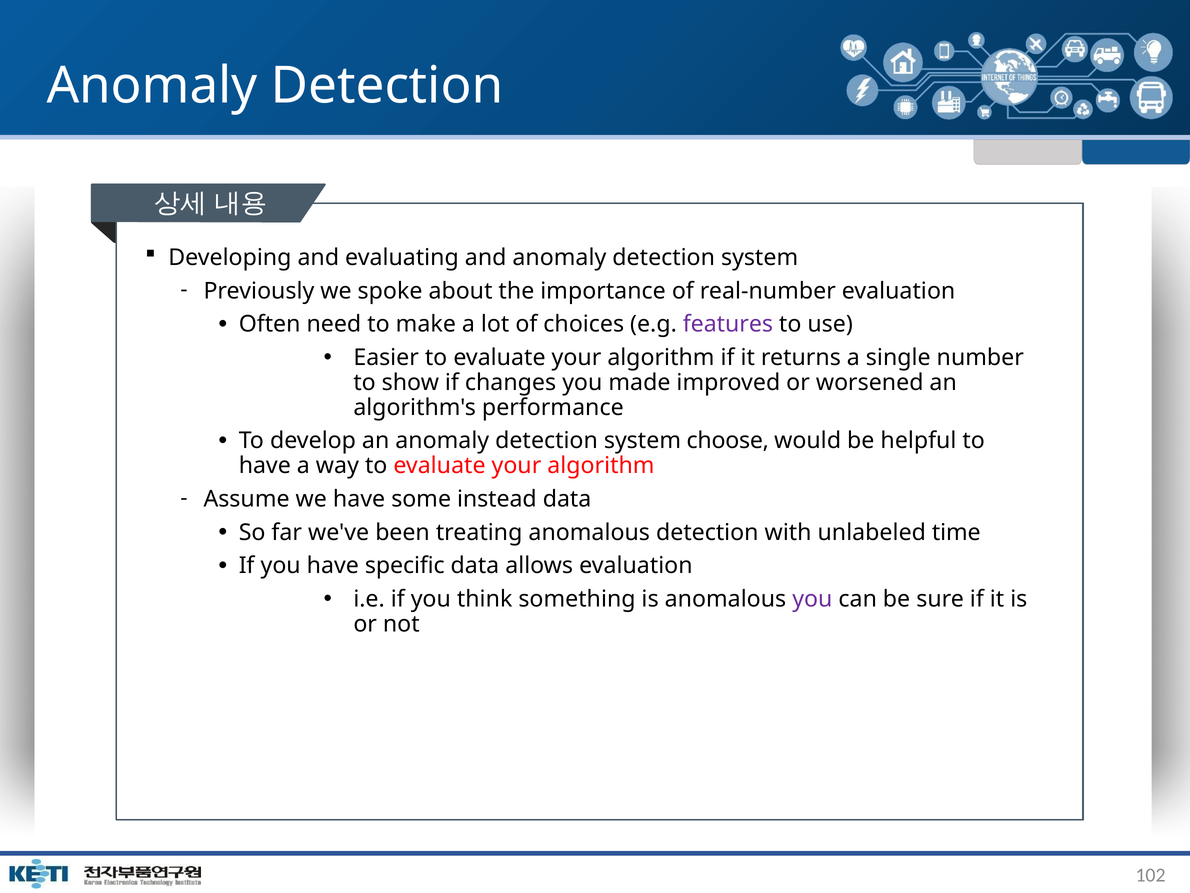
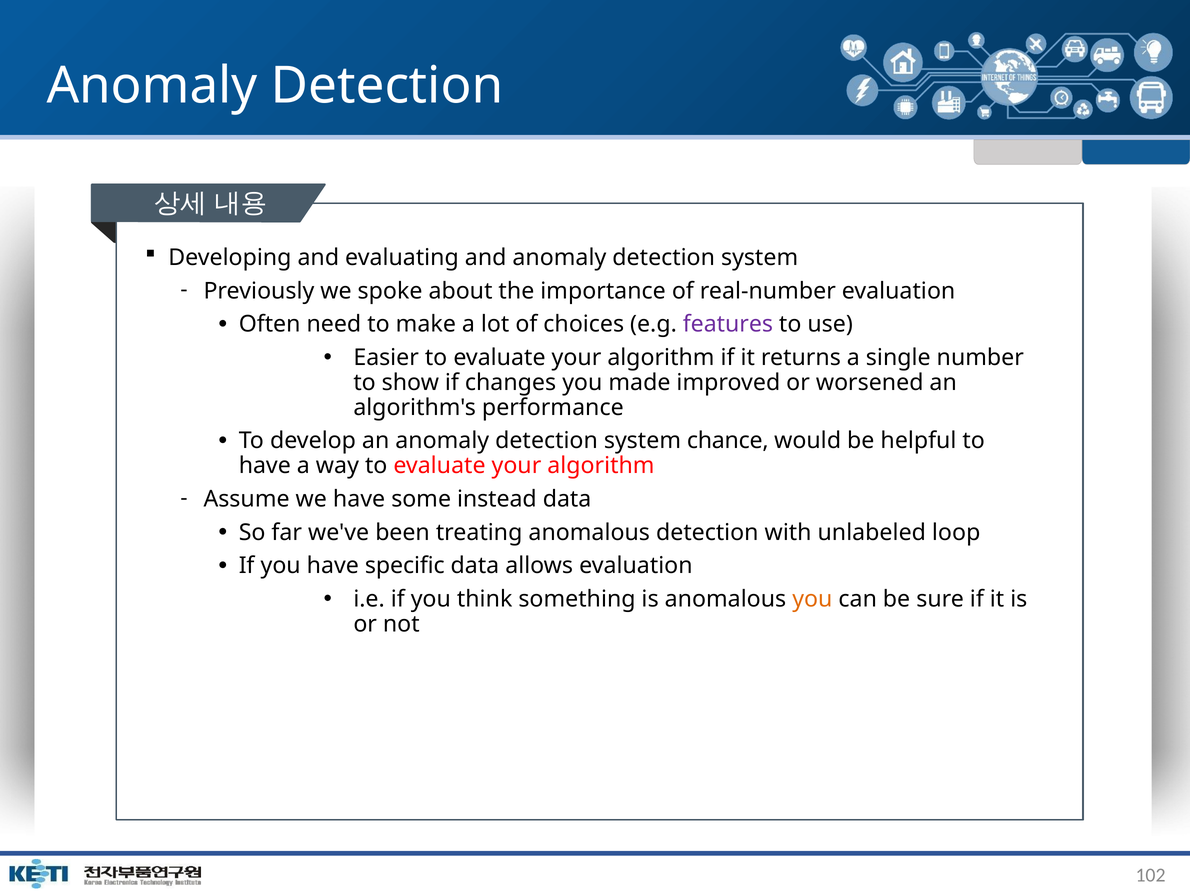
choose: choose -> chance (728, 441)
time: time -> loop (956, 532)
you colour: purple -> orange (812, 599)
